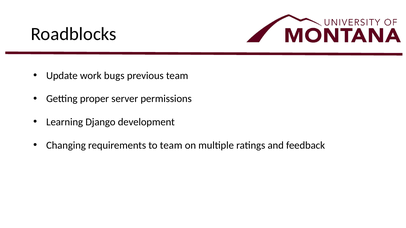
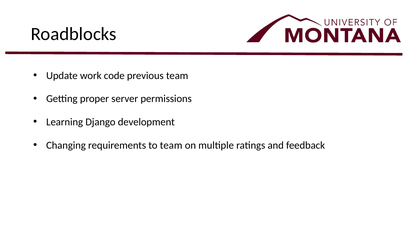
bugs: bugs -> code (114, 76)
